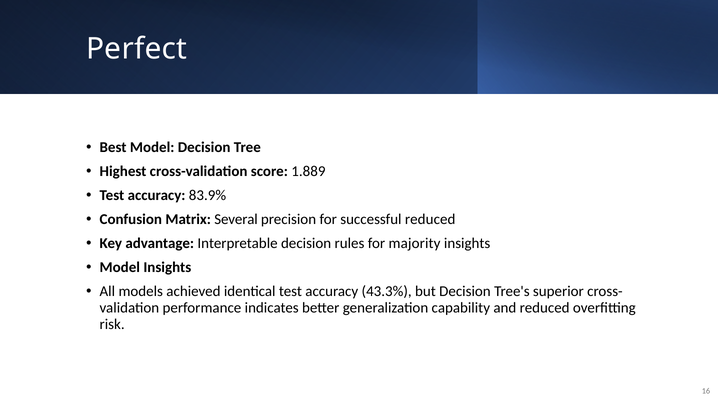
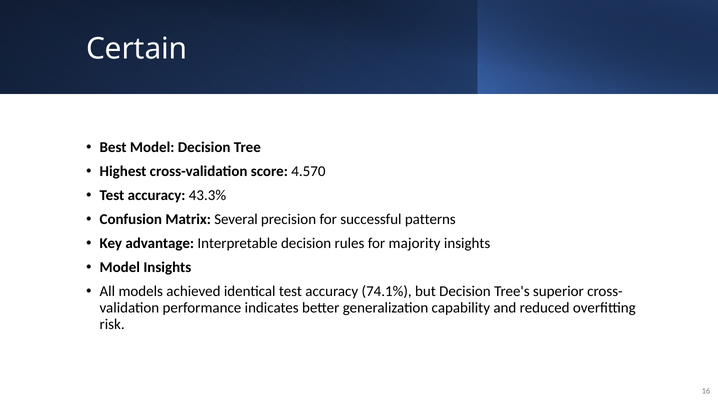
Perfect: Perfect -> Certain (137, 49)
1.889: 1.889 -> 4.570 (308, 171)
83.9%: 83.9% -> 43.3% (207, 195)
successful reduced: reduced -> patterns (430, 219)
43.3%: 43.3% -> 74.1% (387, 291)
